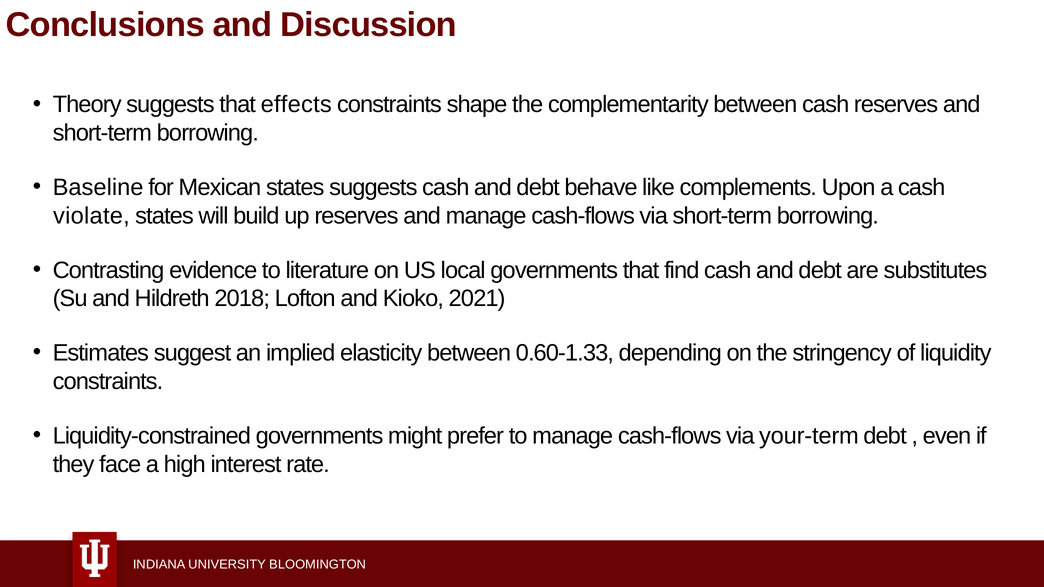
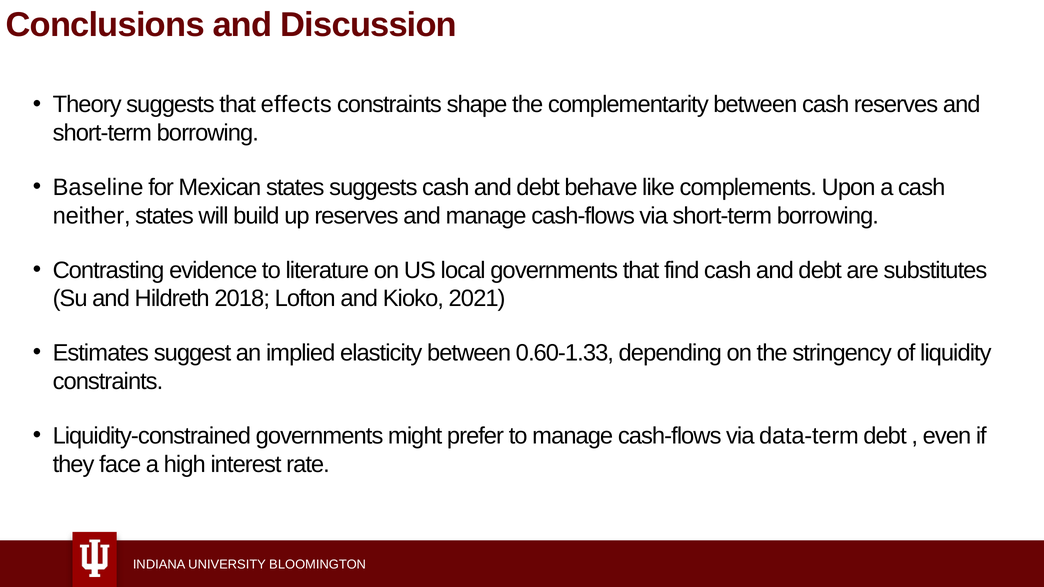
violate: violate -> neither (92, 216)
your-term: your-term -> data-term (809, 436)
